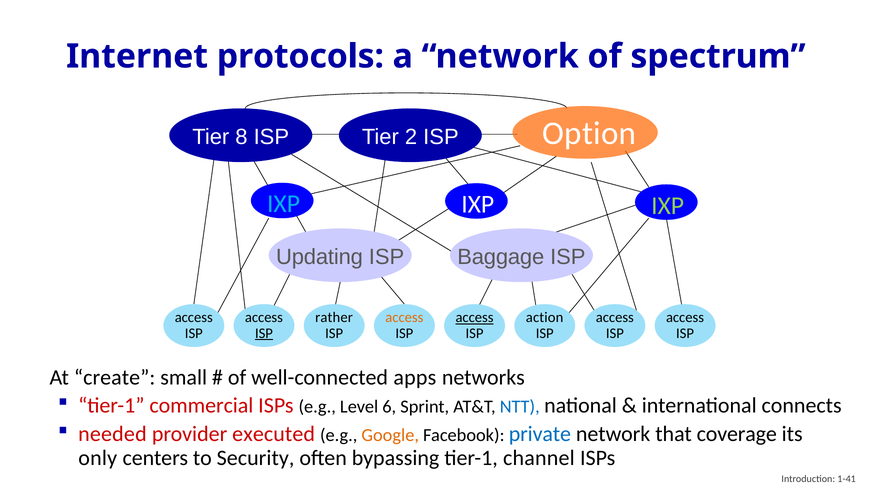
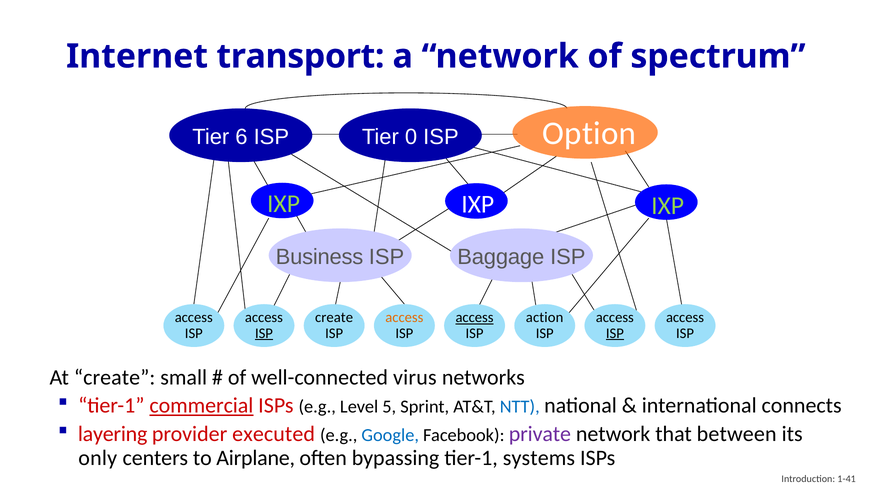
protocols: protocols -> transport (300, 56)
8: 8 -> 6 (241, 137)
2: 2 -> 0 (411, 137)
IXP colour: light blue -> light green (284, 204)
Updating: Updating -> Business (320, 257)
rather: rather -> create (334, 317)
ISP underline: none -> present (615, 333)
apps: apps -> virus (415, 377)
commercial underline: none -> present (201, 405)
6: 6 -> 5 (389, 406)
needed: needed -> layering (113, 434)
Google colour: orange -> blue (390, 435)
private colour: blue -> purple (540, 434)
coverage: coverage -> between (737, 434)
Security: Security -> Airplane (256, 457)
channel: channel -> systems (539, 457)
